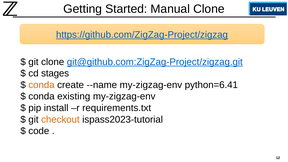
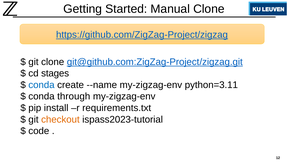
conda colour: orange -> blue (41, 85)
python=6.41: python=6.41 -> python=3.11 (211, 85)
existing: existing -> through (74, 96)
